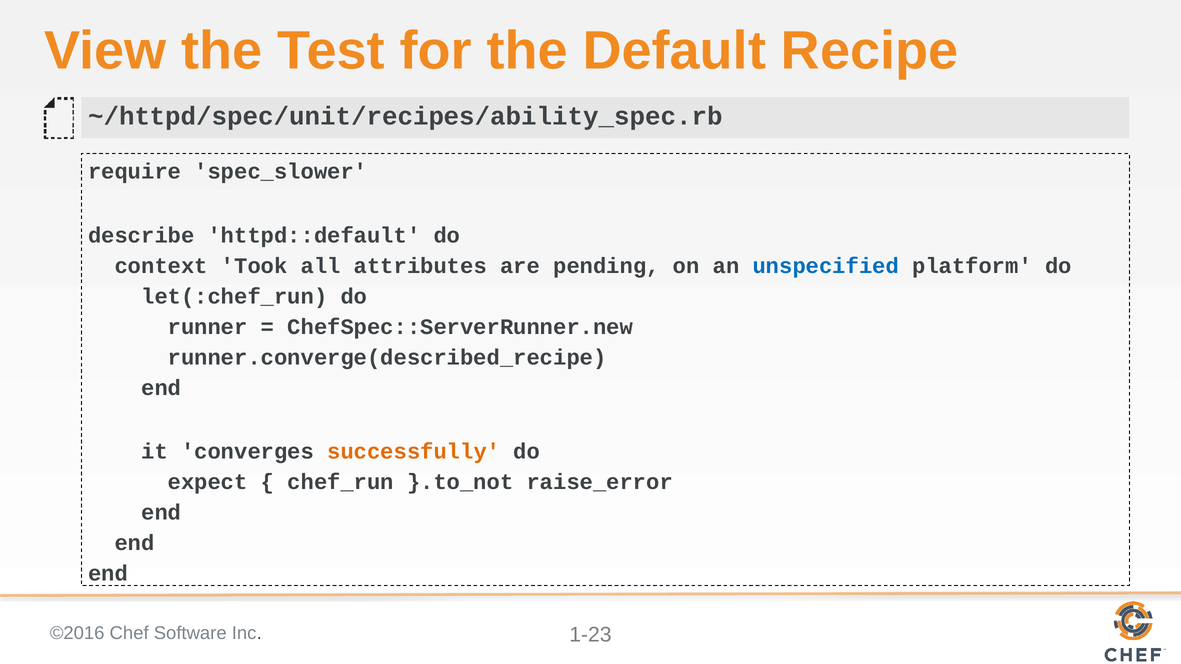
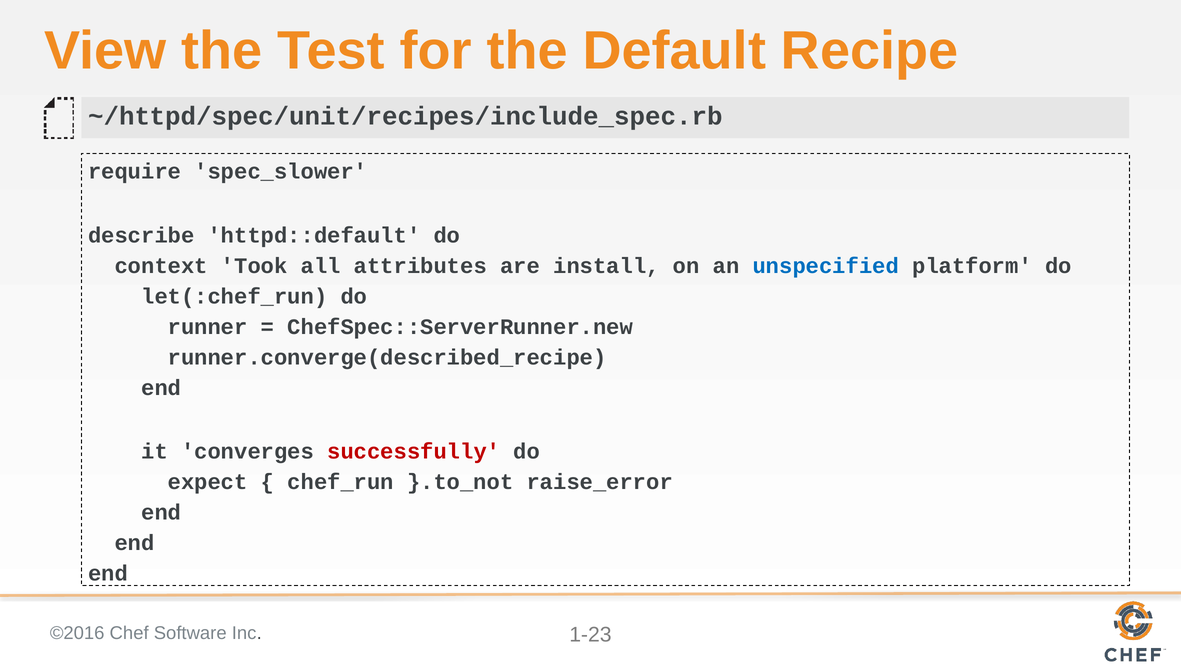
~/httpd/spec/unit/recipes/ability_spec.rb: ~/httpd/spec/unit/recipes/ability_spec.rb -> ~/httpd/spec/unit/recipes/include_spec.rb (405, 116)
pending: pending -> install (606, 266)
successfully colour: orange -> red (414, 452)
